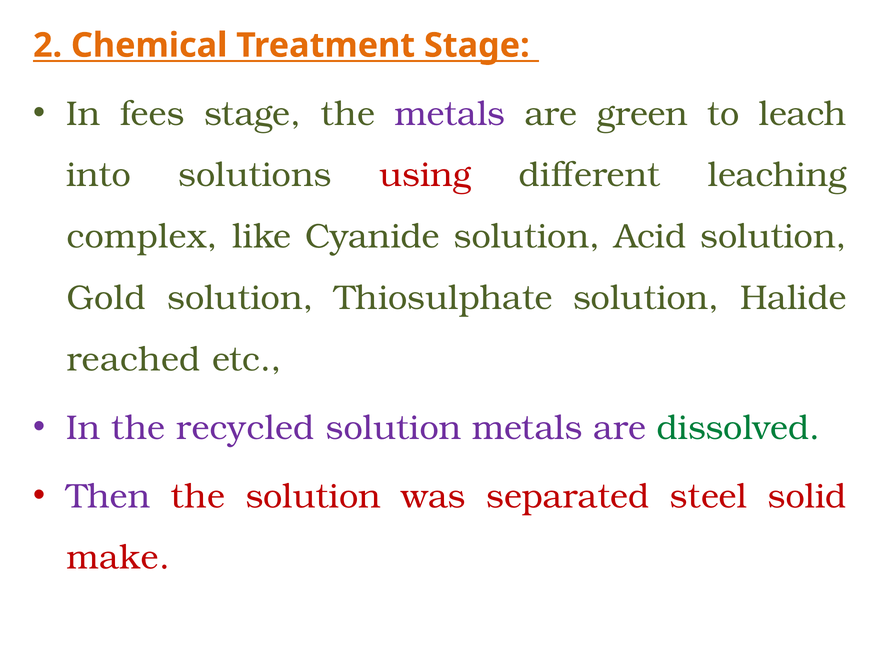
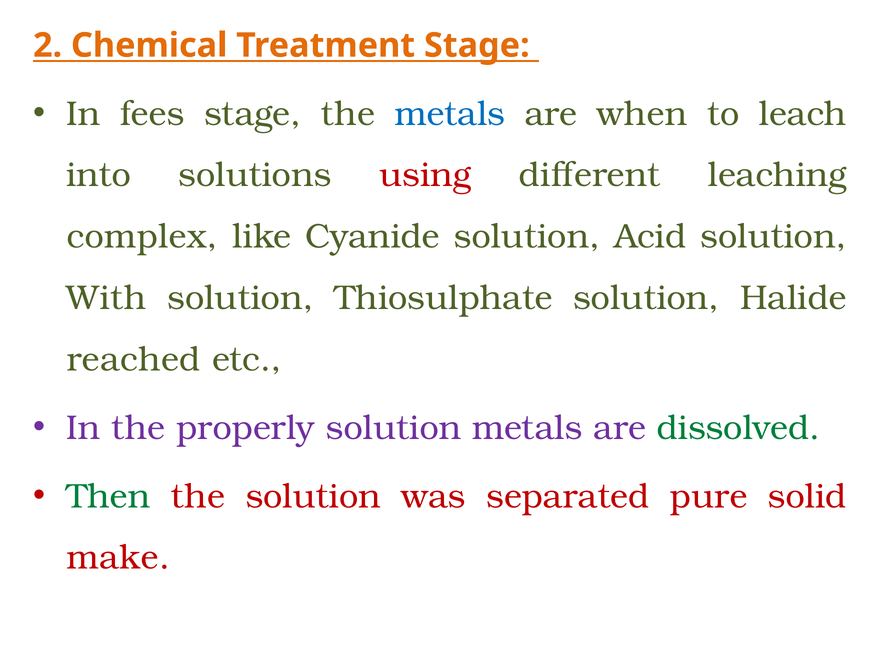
metals colour: purple -> blue (450, 114)
green: green -> when (642, 114)
Gold: Gold -> With (106, 298)
recycled: recycled -> properly (246, 428)
Then colour: purple -> green (108, 496)
steel: steel -> pure (709, 496)
